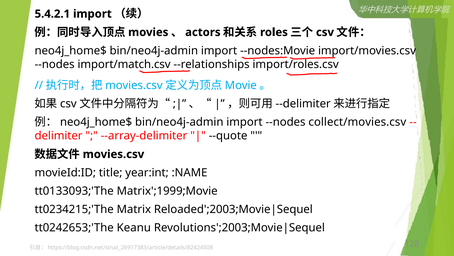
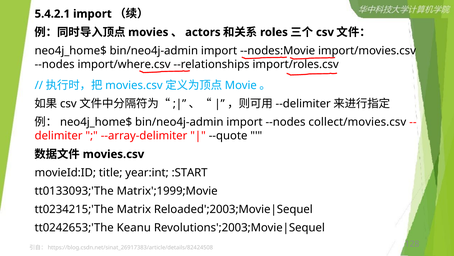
import/match.csv: import/match.csv -> import/where.csv (124, 64)
:NAME: :NAME -> :START (190, 172)
